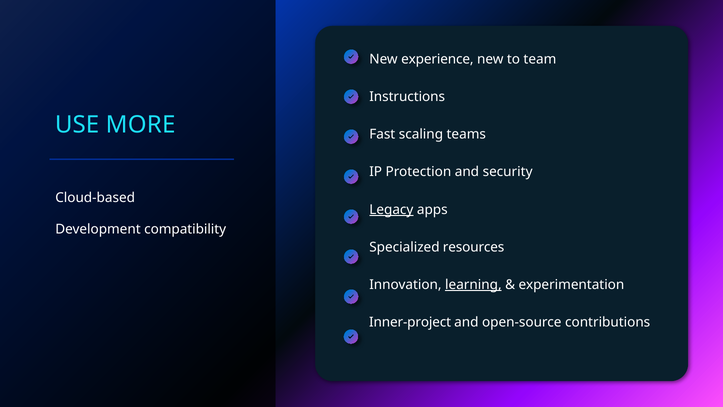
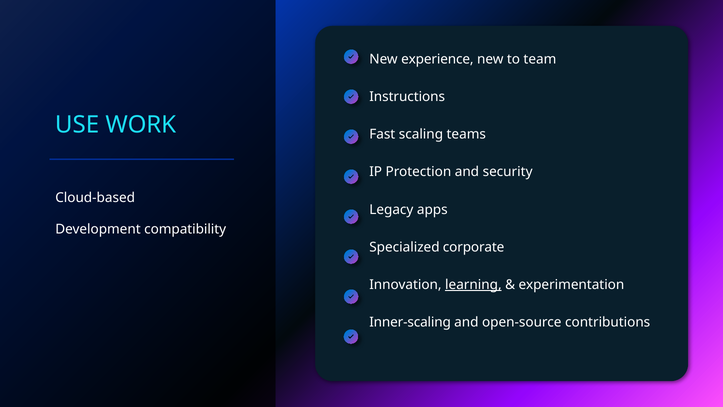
MORE: MORE -> WORK (141, 125)
Legacy underline: present -> none (391, 209)
resources: resources -> corporate (474, 247)
Inner-project: Inner-project -> Inner-scaling (410, 322)
